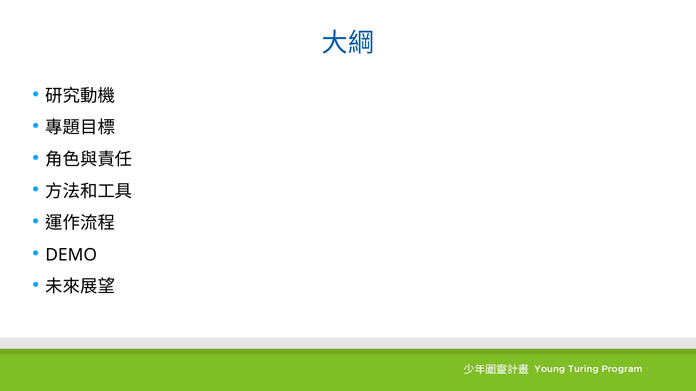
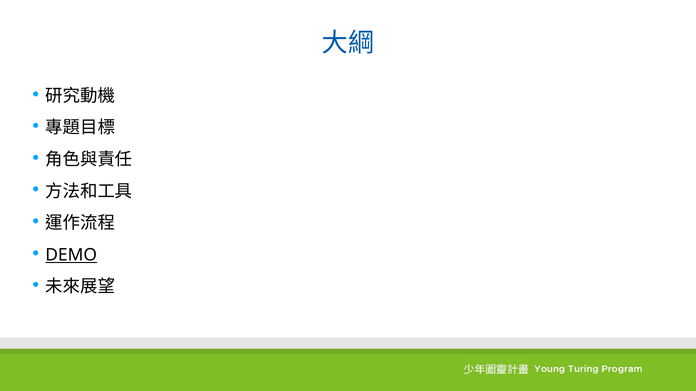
DEMO underline: none -> present (71, 255)
